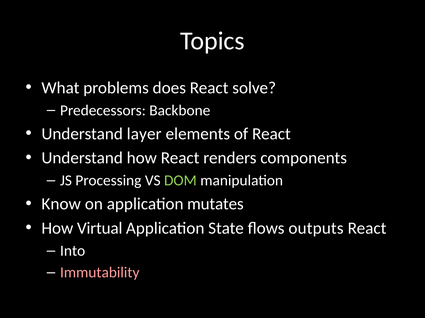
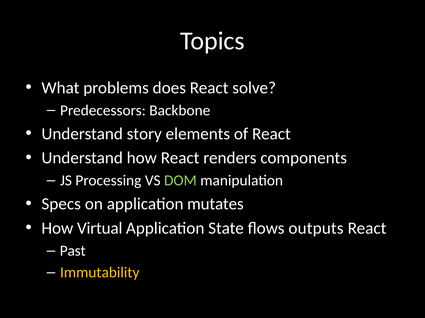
layer: layer -> story (144, 134)
Know: Know -> Specs (61, 204)
Into: Into -> Past (73, 251)
Immutability colour: pink -> yellow (100, 273)
